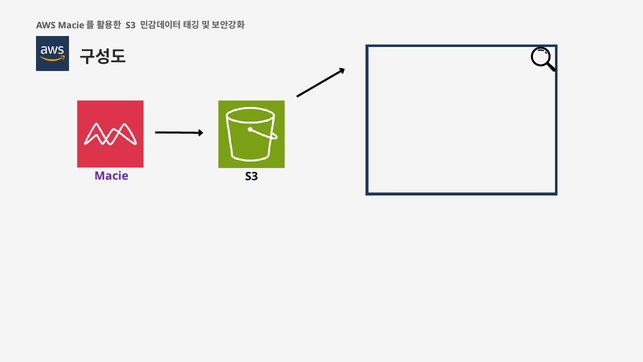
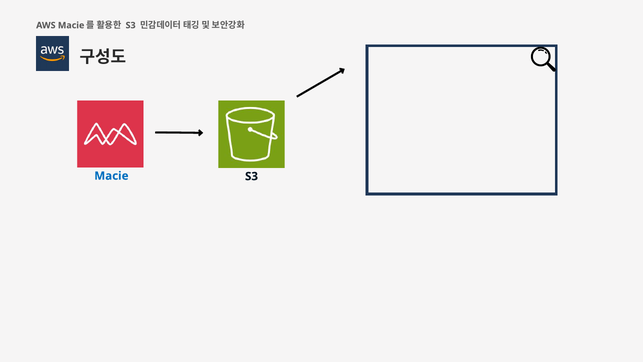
Macie colour: purple -> blue (111, 176)
